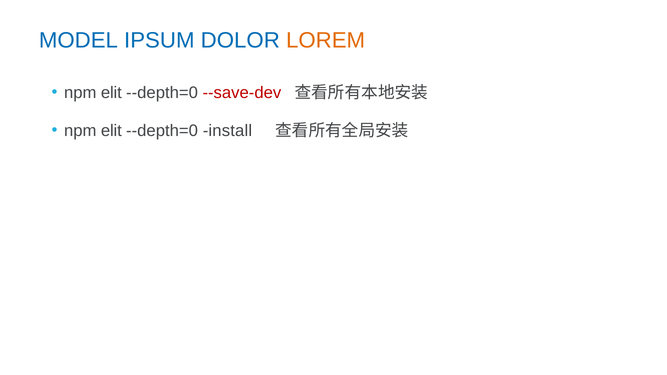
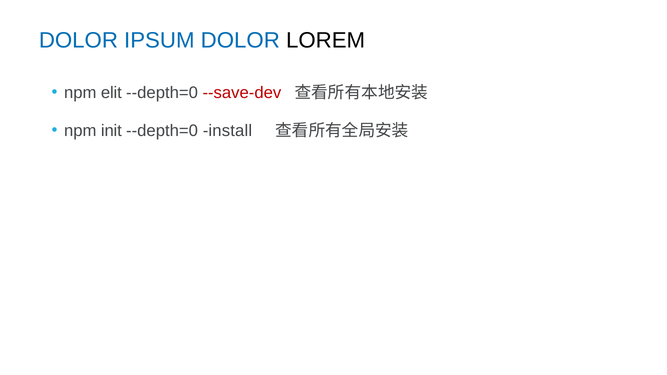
MODEL: MODEL -> DOLOR (78, 40)
LOREM colour: orange -> black (326, 40)
elit: elit -> init (111, 131)
